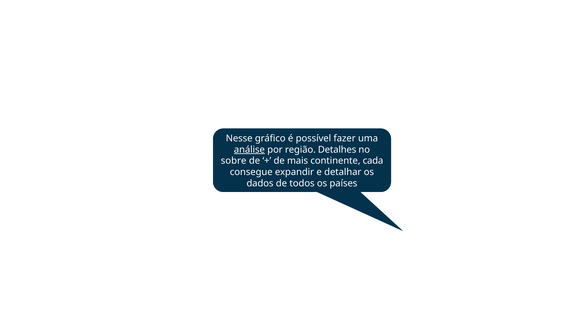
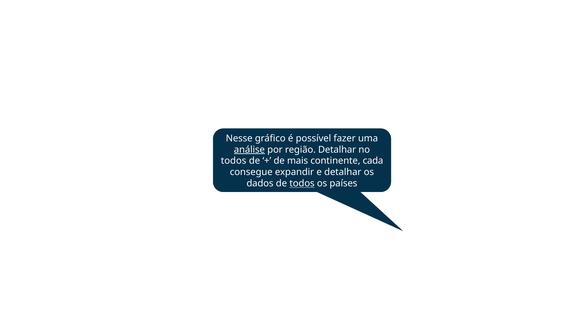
região Detalhes: Detalhes -> Detalhar (337, 150)
sobre: sobre -> todos (234, 161)
todos underline: none -> present (302, 184)
